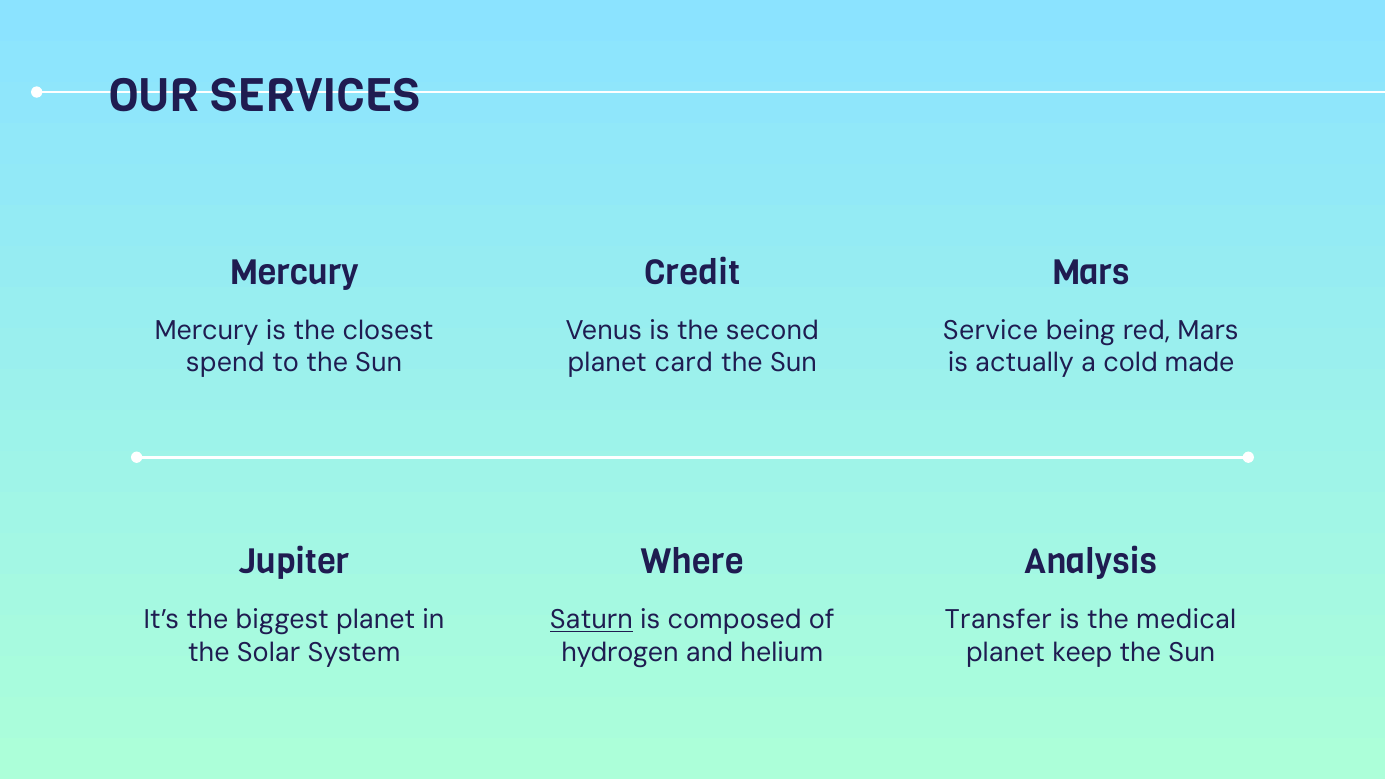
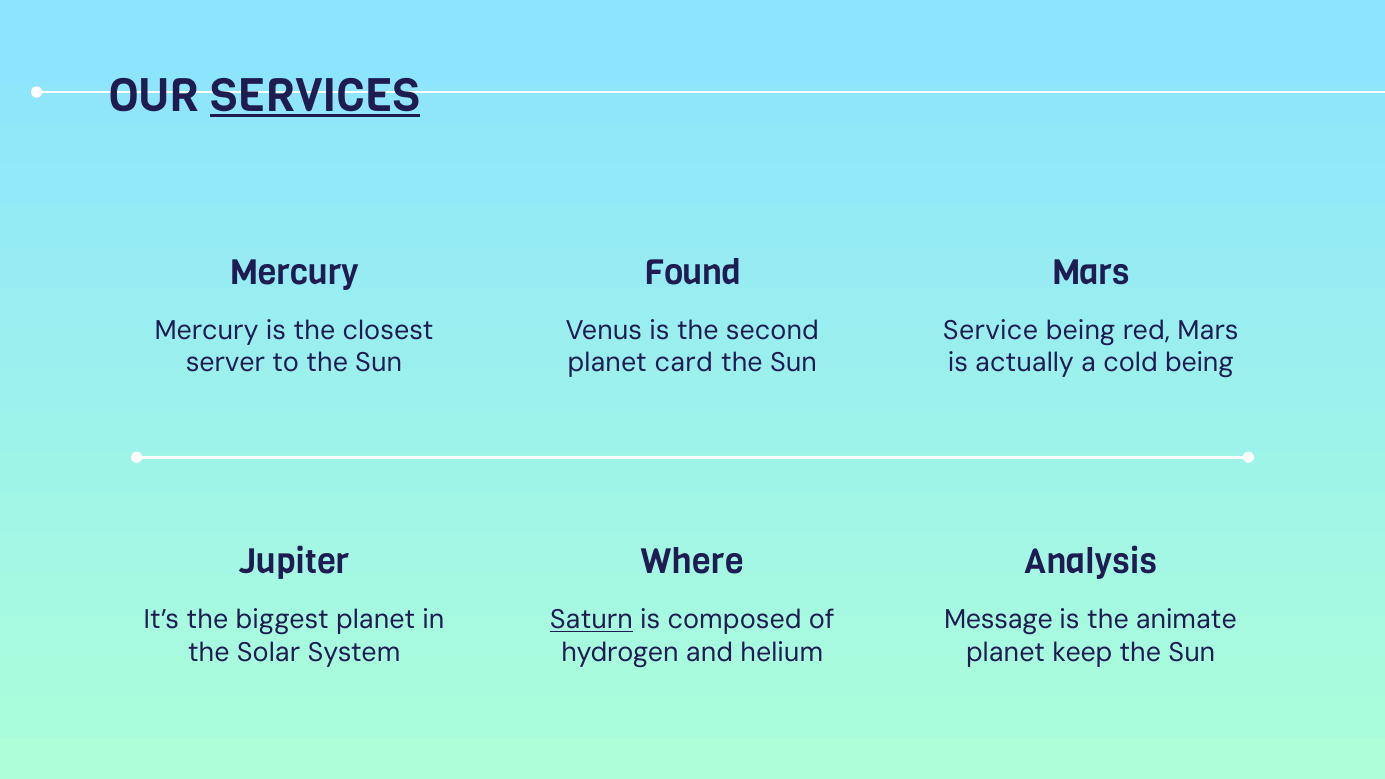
SERVICES underline: none -> present (315, 96)
Credit: Credit -> Found (693, 273)
spend: spend -> server (225, 363)
cold made: made -> being (1199, 363)
Transfer: Transfer -> Message (998, 620)
medical: medical -> animate (1186, 620)
